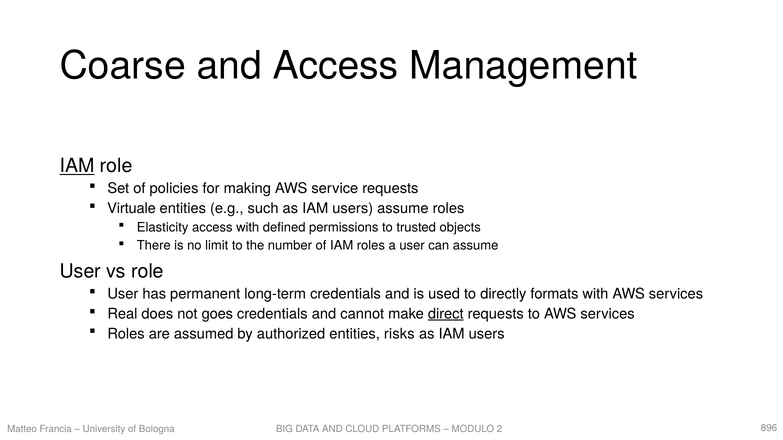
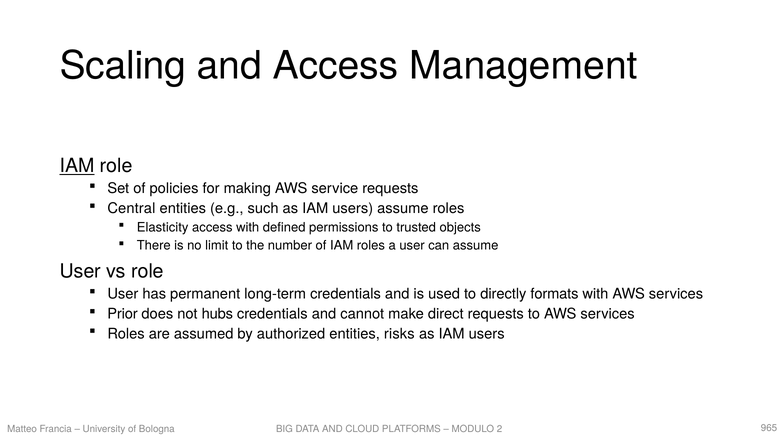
Coarse: Coarse -> Scaling (123, 66)
Virtuale: Virtuale -> Central (131, 209)
Real: Real -> Prior (122, 314)
goes: goes -> hubs (217, 314)
direct underline: present -> none (446, 314)
896: 896 -> 965 (769, 428)
